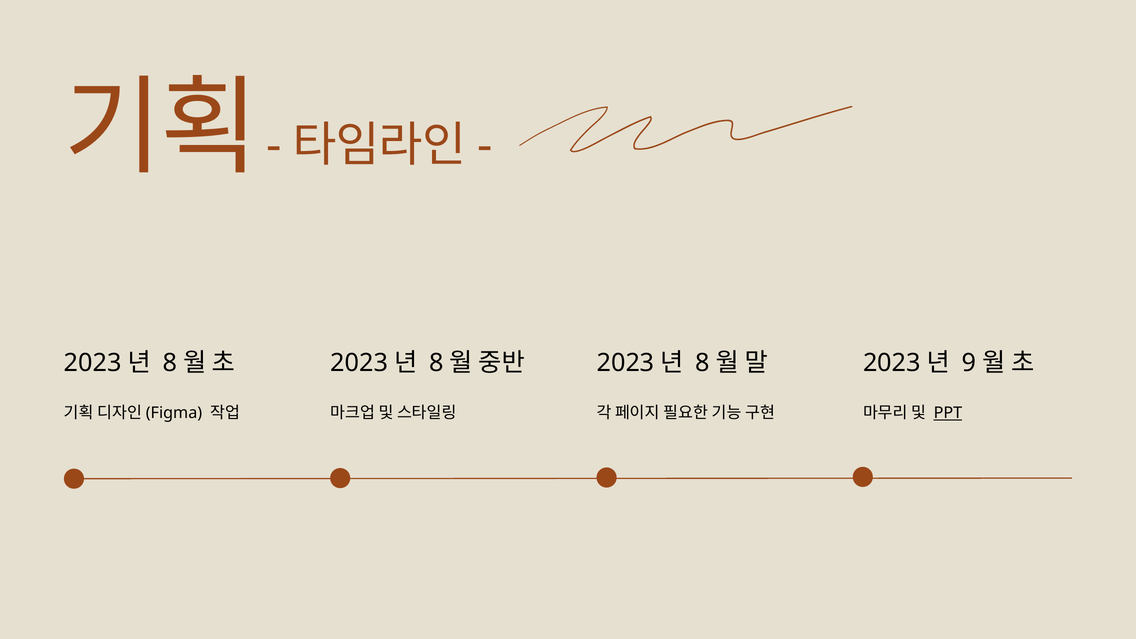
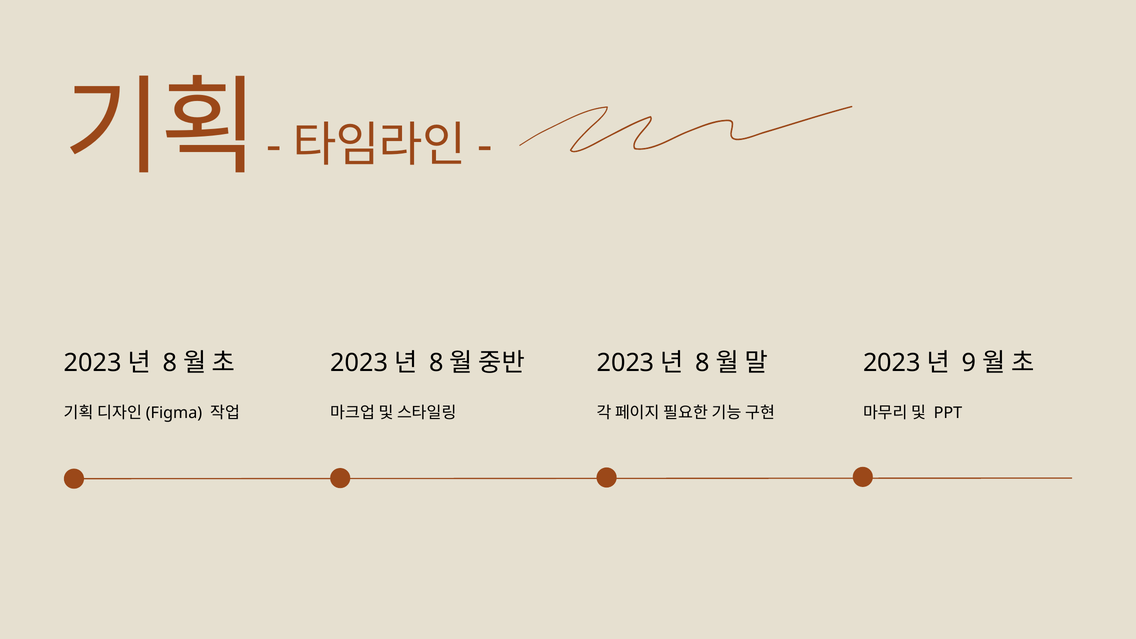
PPT underline: present -> none (948, 413)
